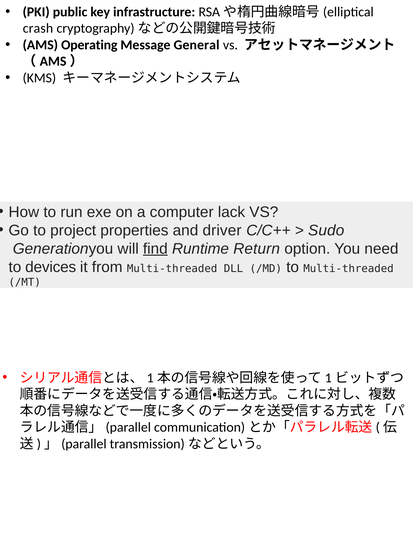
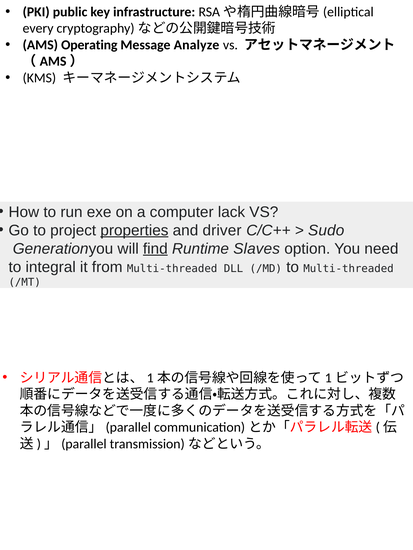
crash: crash -> every (38, 28)
General: General -> Analyze (197, 45)
properties underline: none -> present (134, 231)
Return: Return -> Slaves (257, 249)
devices: devices -> integral (51, 267)
